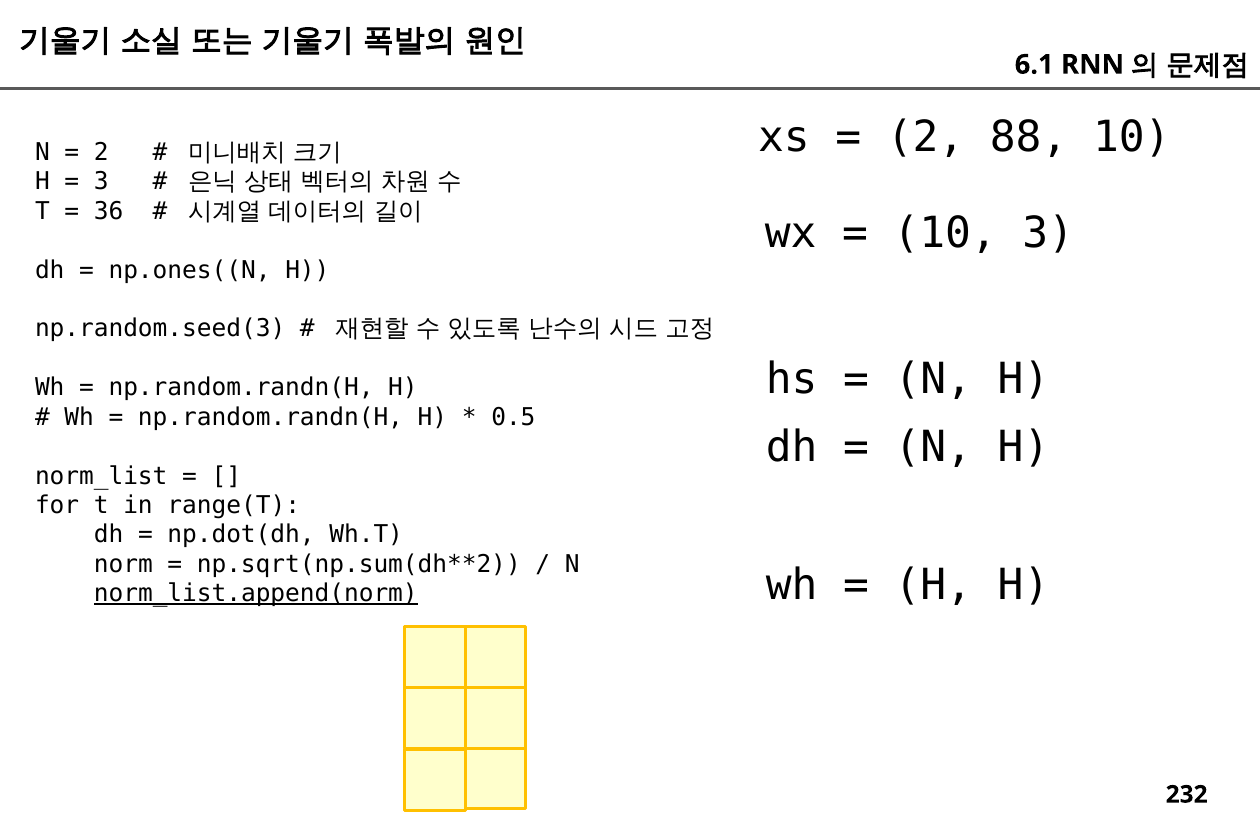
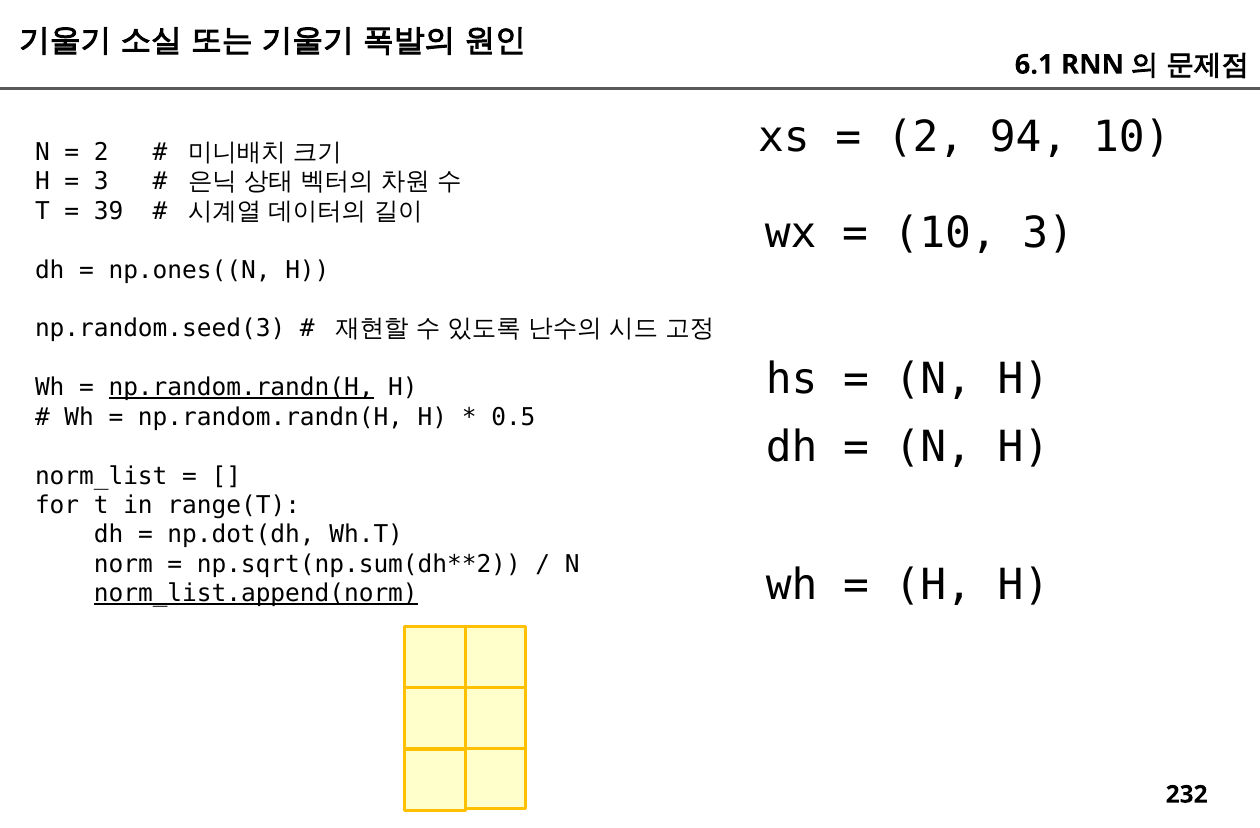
88: 88 -> 94 (1029, 137)
36: 36 -> 39 (109, 211)
np.random.randn(H underline: none -> present (241, 387)
